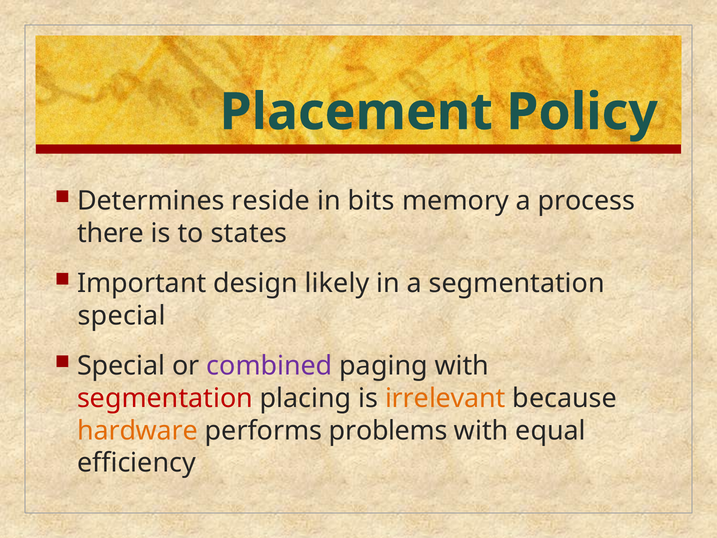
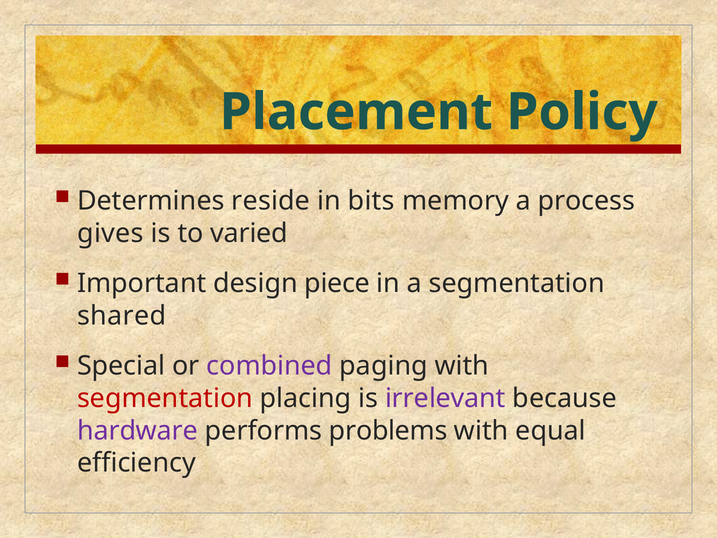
there: there -> gives (110, 233)
states: states -> varied (249, 233)
likely: likely -> piece (337, 283)
special: special -> shared (122, 316)
irrelevant colour: orange -> purple (445, 398)
hardware colour: orange -> purple (138, 430)
